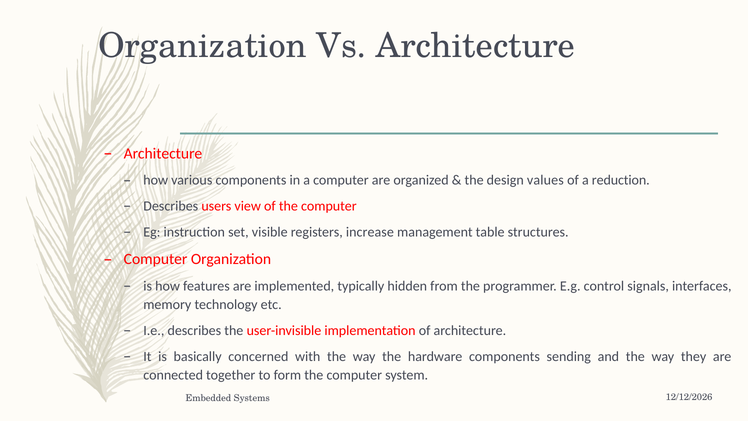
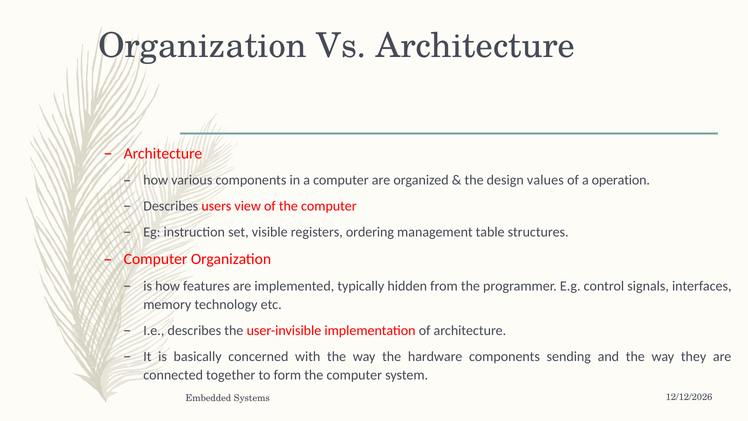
reduction: reduction -> operation (621, 180)
increase: increase -> ordering (370, 232)
